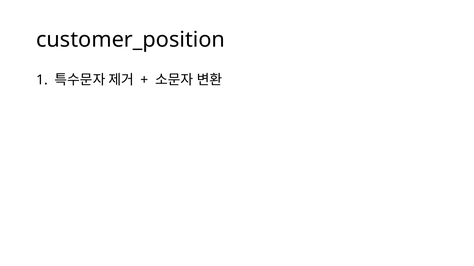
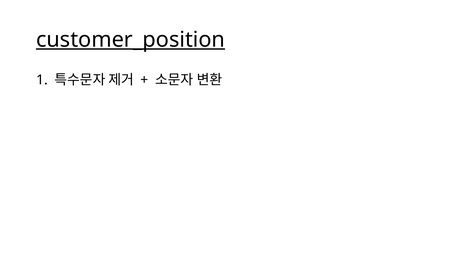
customer_position underline: none -> present (131, 40)
